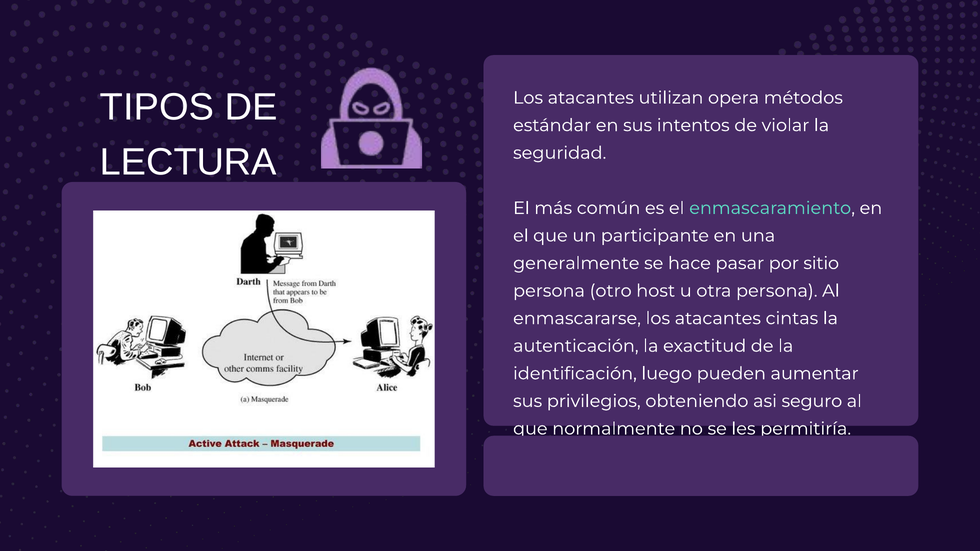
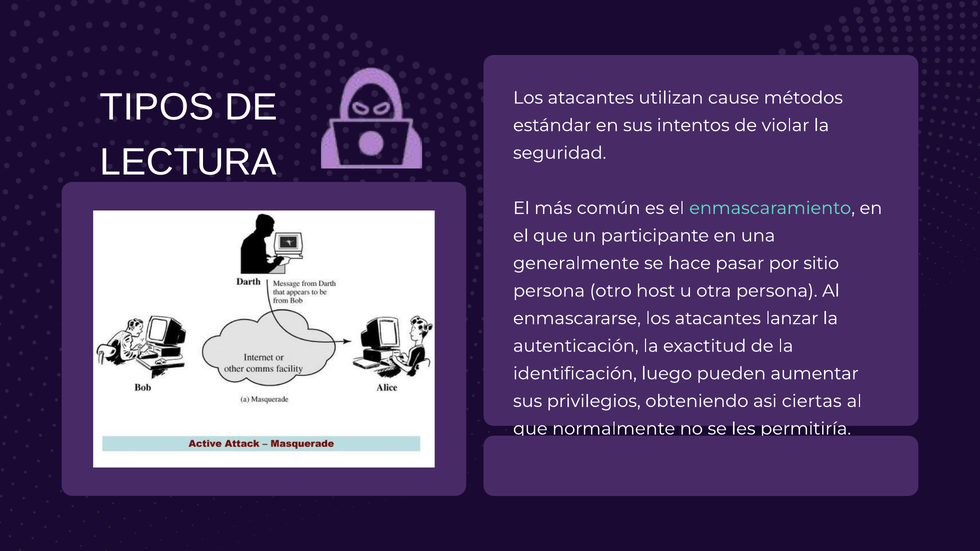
opera: opera -> cause (734, 98)
cintas: cintas -> lanzar (792, 319)
seguro: seguro -> ciertas (812, 401)
